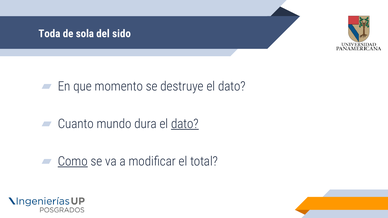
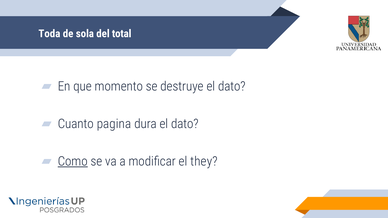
sido: sido -> total (122, 34)
mundo: mundo -> pagina (114, 124)
dato underline: present -> none (185, 124)
total: total -> they (204, 161)
